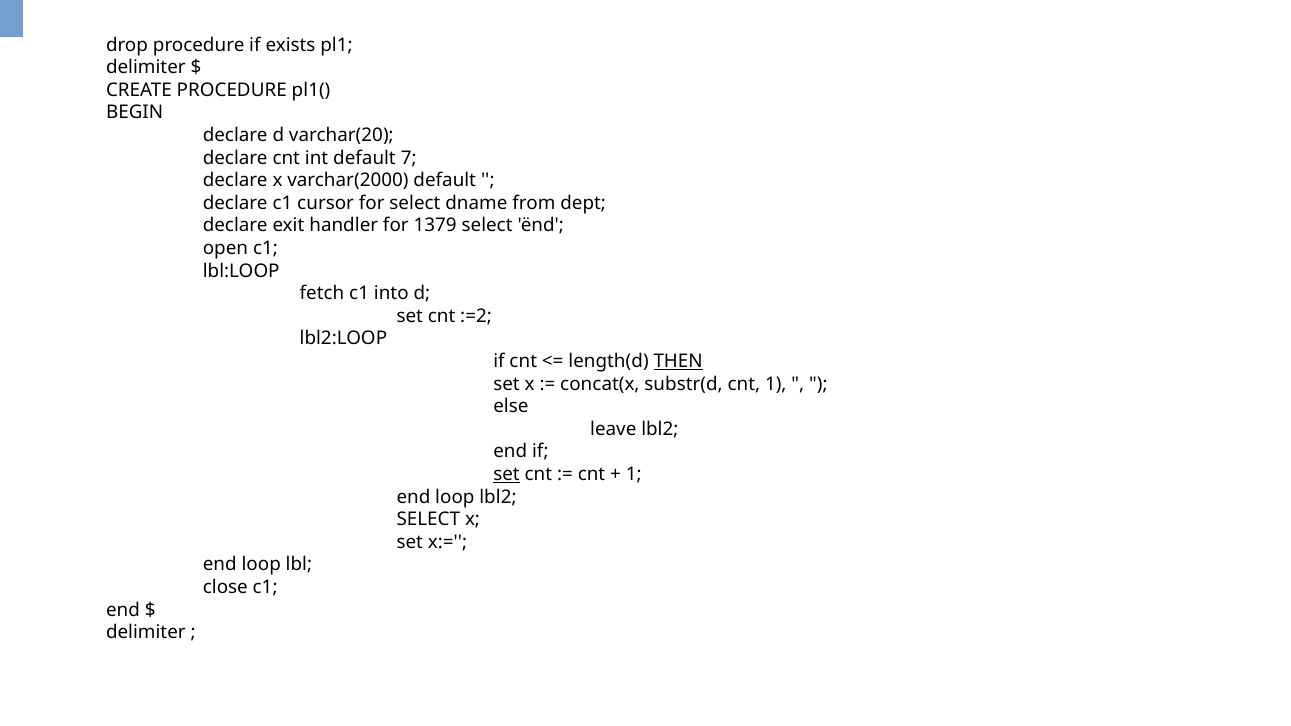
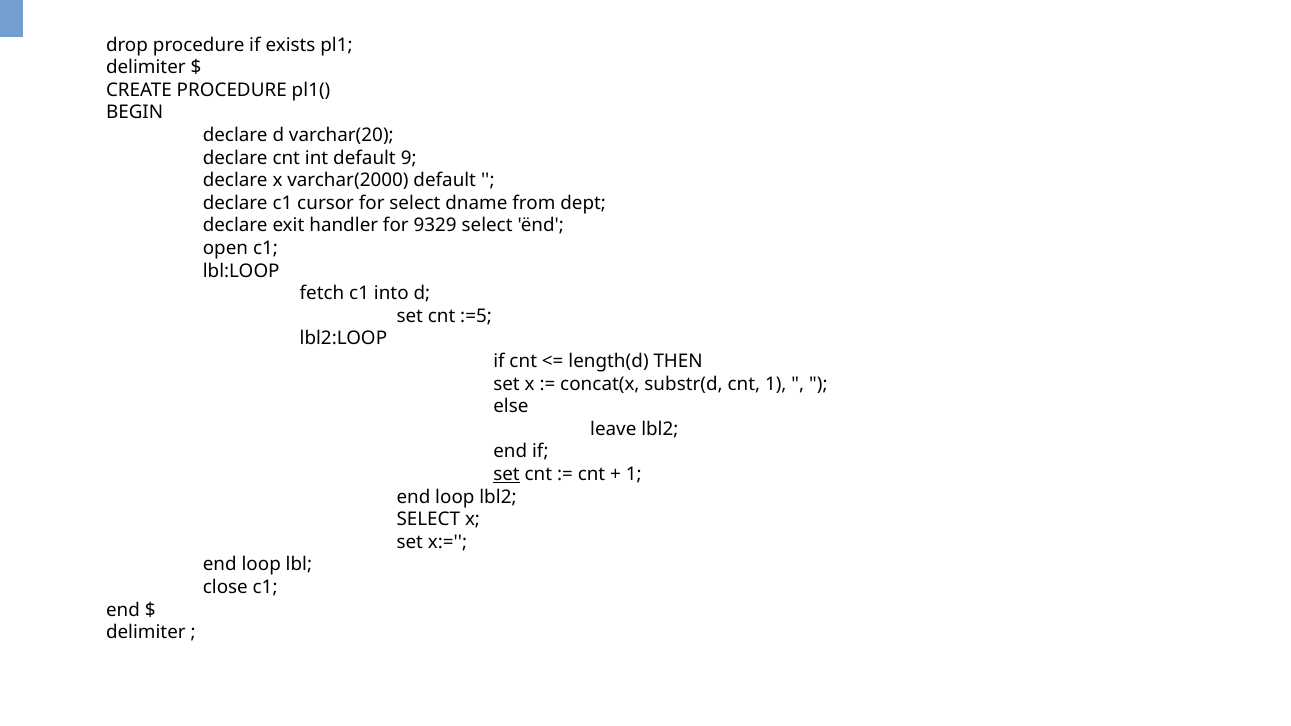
7: 7 -> 9 (409, 158)
1379: 1379 -> 9329 (435, 226)
:=2: :=2 -> :=5 (476, 316)
THEN underline: present -> none (678, 361)
